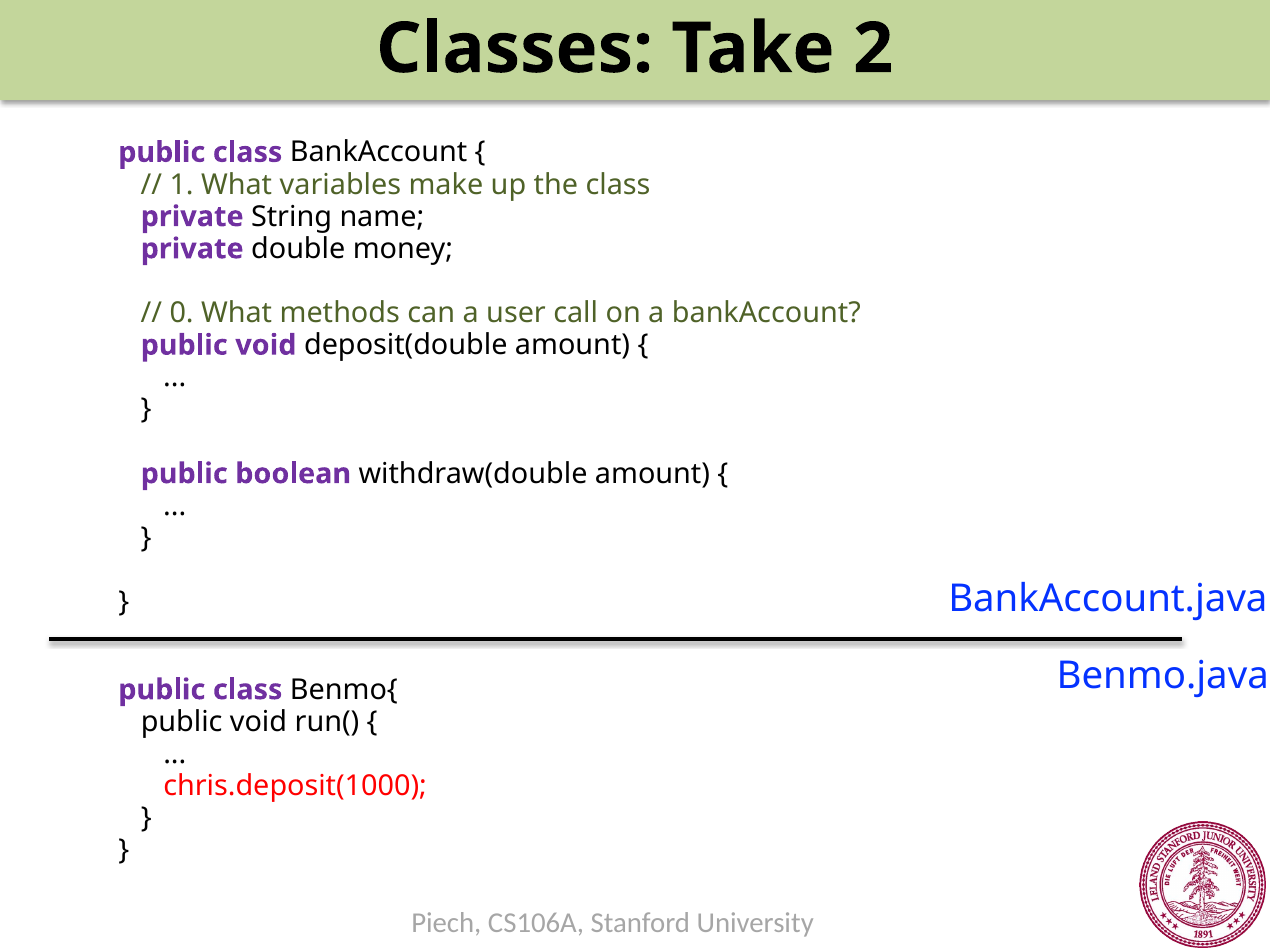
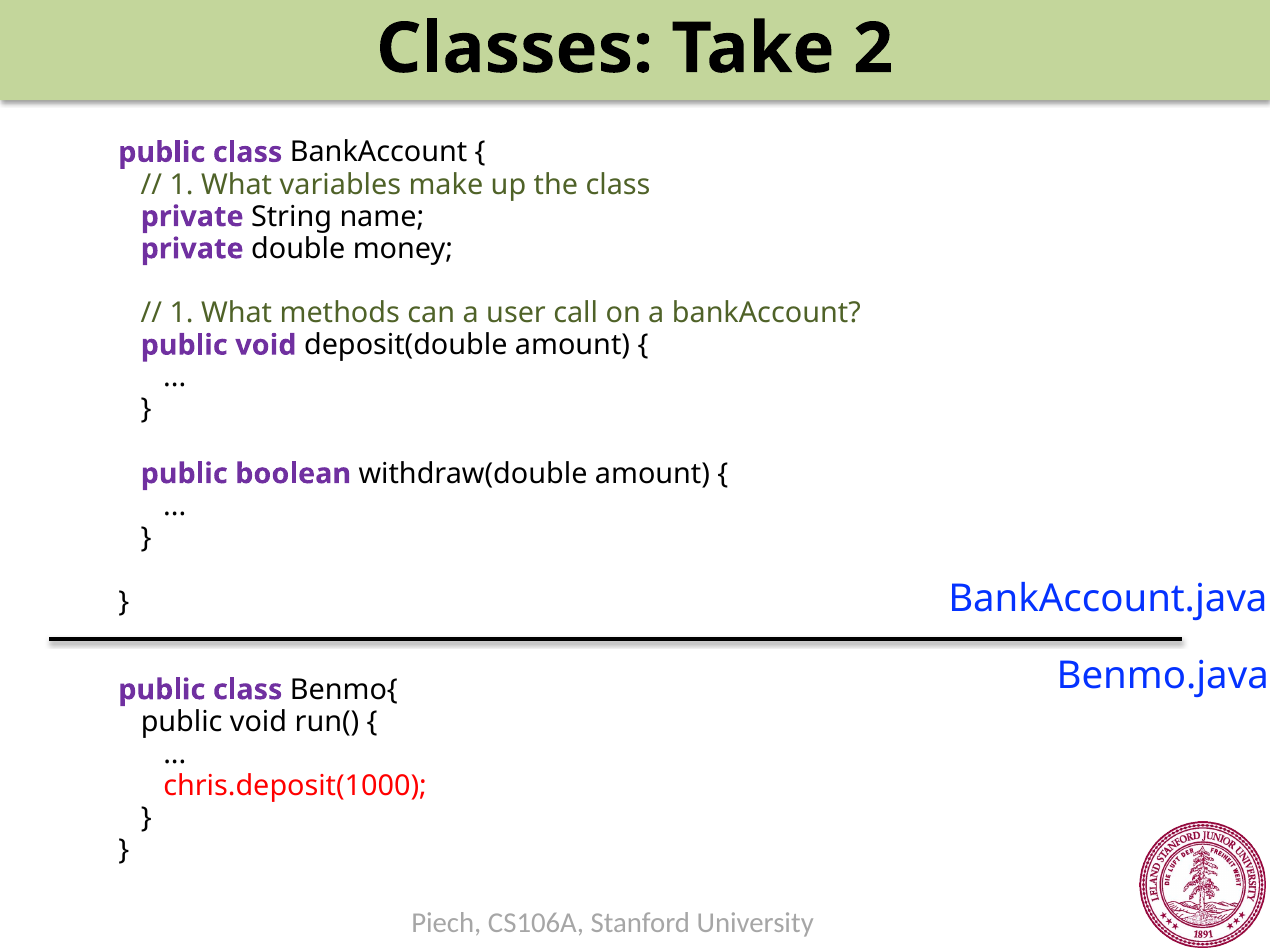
0: 0 -> 1 (182, 313)
